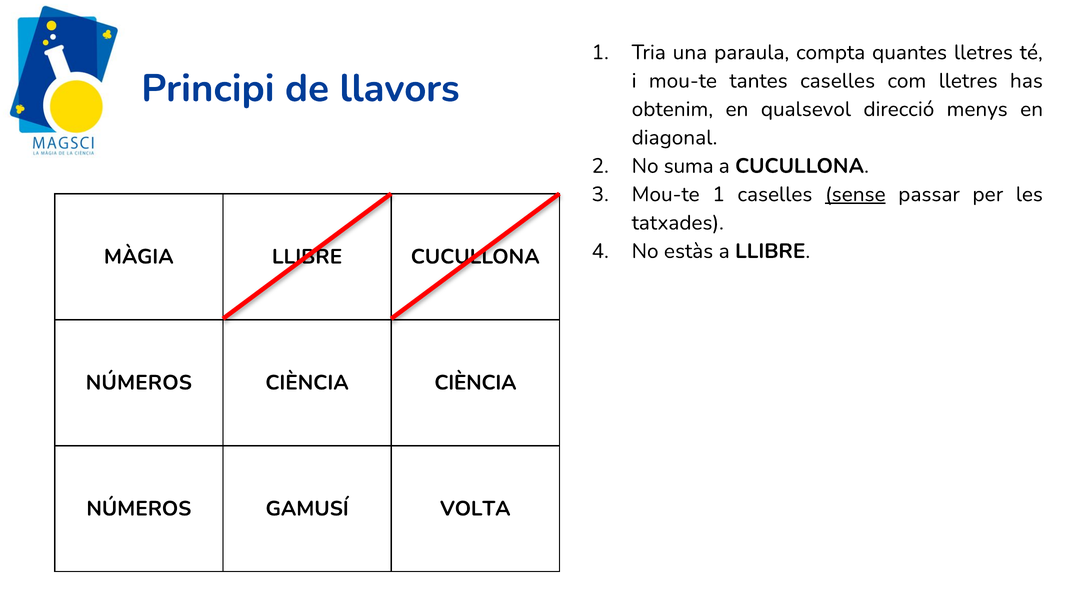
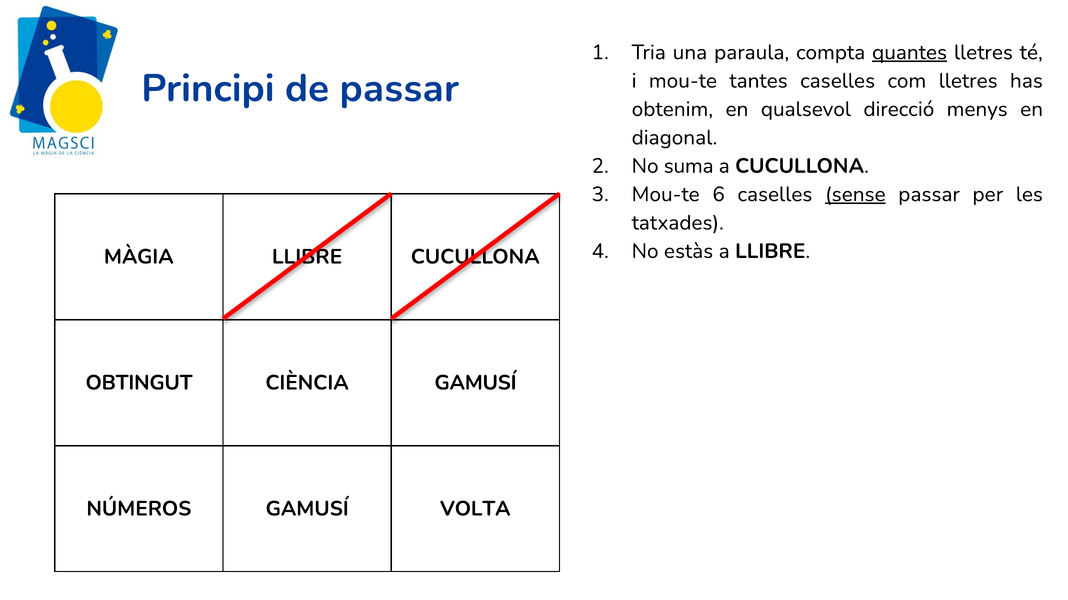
quantes underline: none -> present (910, 52)
de llavors: llavors -> passar (399, 88)
Mou-te 1: 1 -> 6 (719, 195)
NÚMEROS: NÚMEROS -> OBTINGUT (139, 383)
CIÈNCIA CIÈNCIA: CIÈNCIA -> GAMUSÍ (475, 383)
